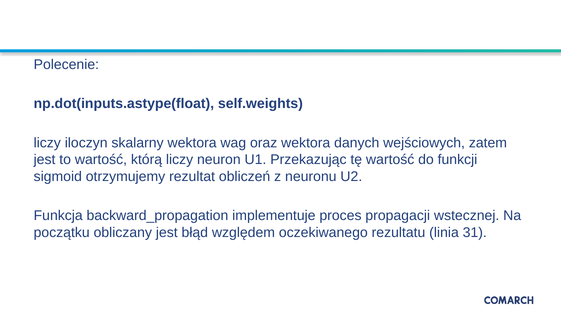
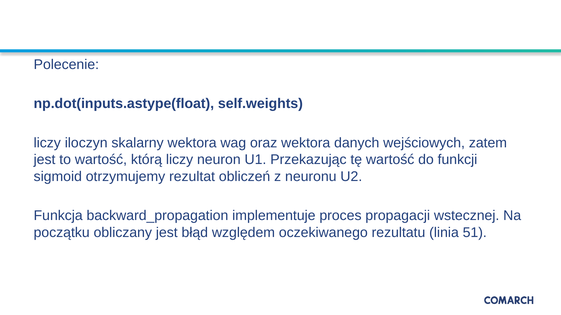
31: 31 -> 51 (475, 233)
